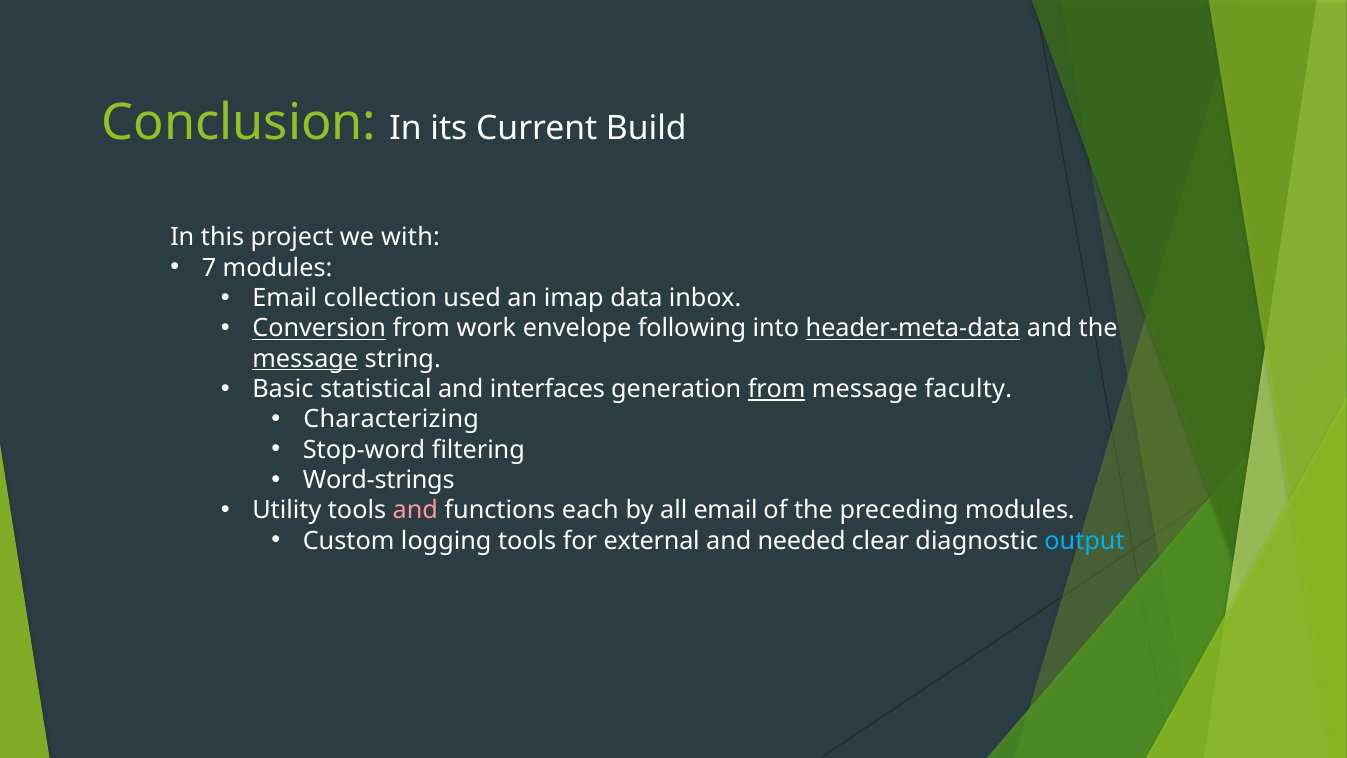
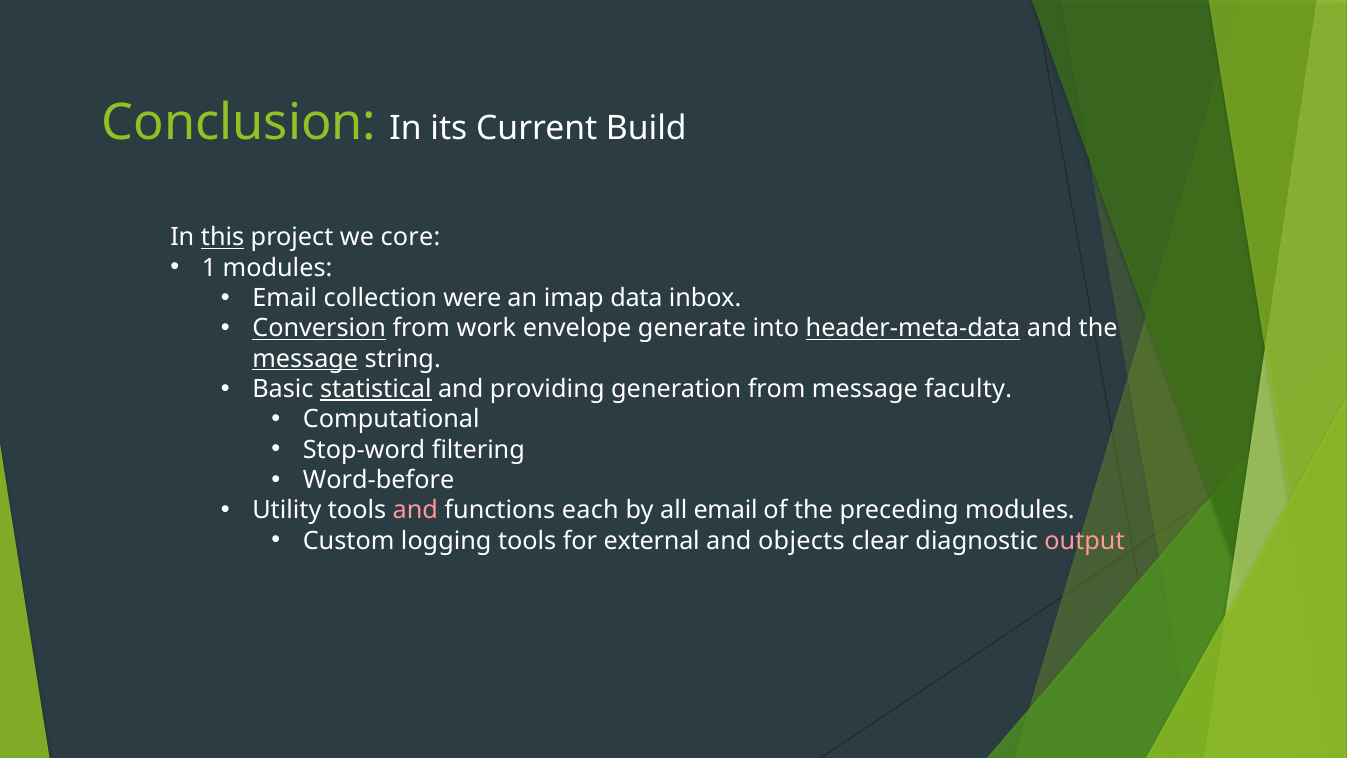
this underline: none -> present (223, 237)
with: with -> core (410, 237)
7: 7 -> 1 (209, 268)
used: used -> were (472, 298)
following: following -> generate (692, 328)
statistical underline: none -> present (376, 389)
interfaces: interfaces -> providing (547, 389)
from underline: present -> none (777, 389)
Characterizing: Characterizing -> Computational (391, 419)
Word-strings: Word-strings -> Word-before (379, 480)
needed: needed -> objects (801, 541)
output colour: light blue -> pink (1085, 541)
